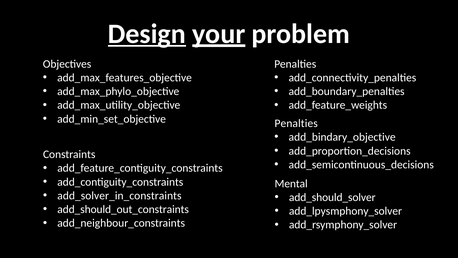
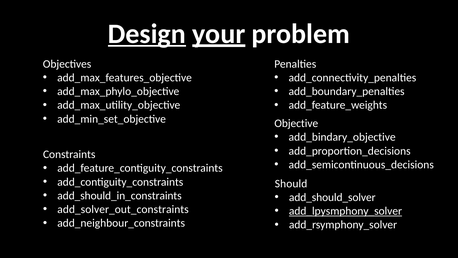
Penalties: Penalties -> Objective (296, 123)
Mental: Mental -> Should (291, 183)
add_solver_in_constraints: add_solver_in_constraints -> add_should_in_constraints (119, 195)
add_should_out_constraints: add_should_out_constraints -> add_solver_out_constraints (123, 209)
add_lpysmphony_solver underline: none -> present (345, 211)
